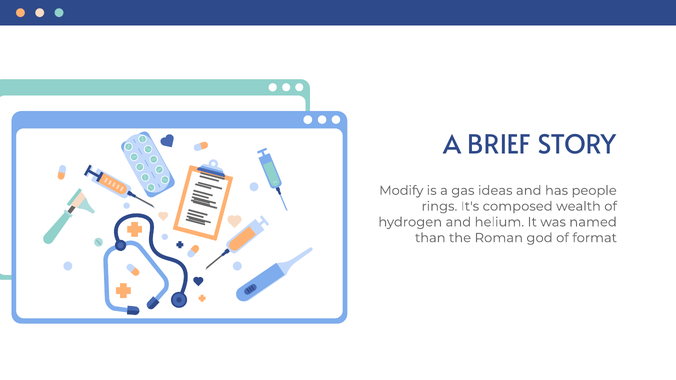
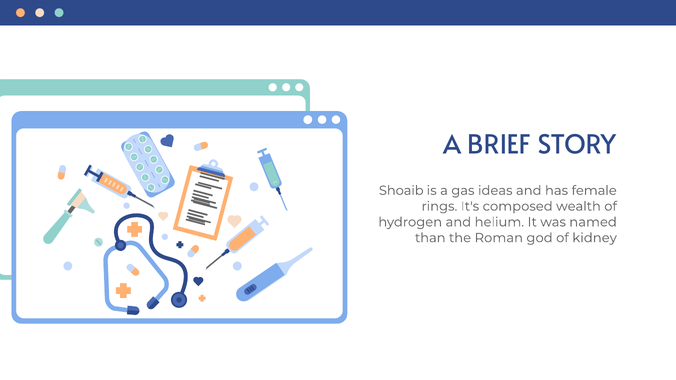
Modify: Modify -> Shoaib (401, 191)
people: people -> female (594, 191)
format: format -> kidney (595, 238)
